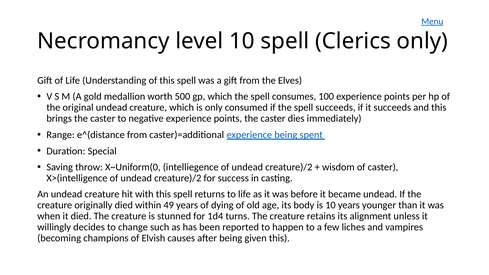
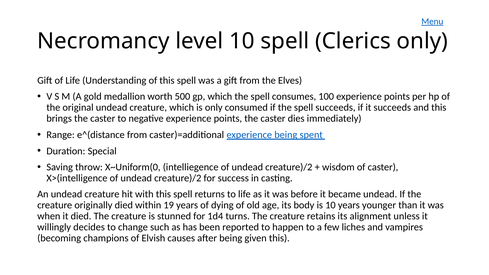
49: 49 -> 19 (169, 205)
